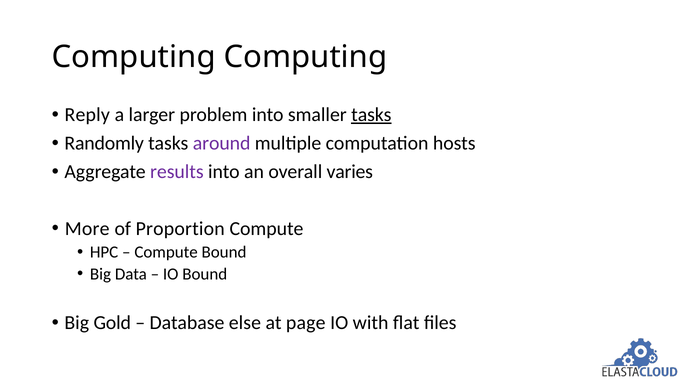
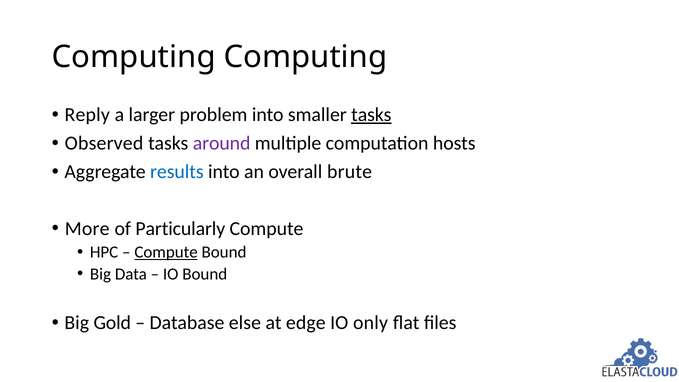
Randomly: Randomly -> Observed (104, 143)
results colour: purple -> blue (177, 172)
varies: varies -> brute (350, 172)
Proportion: Proportion -> Particularly (180, 229)
Compute underline: none -> present (166, 252)
page: page -> edge (306, 323)
with: with -> only (371, 323)
